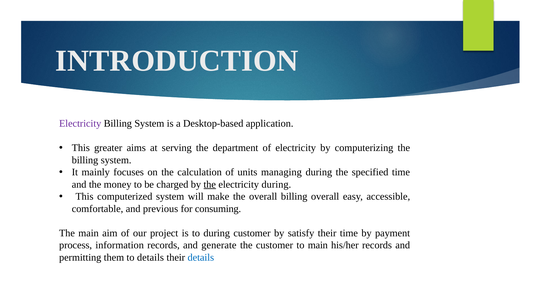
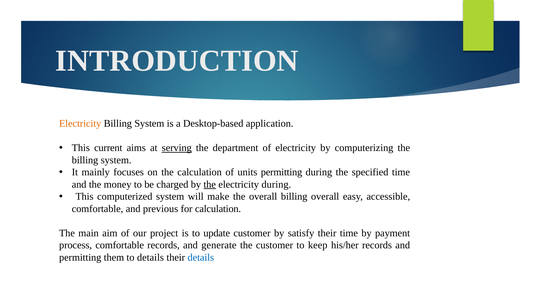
Electricity colour: purple -> orange (80, 124)
greater: greater -> current (108, 148)
serving underline: none -> present (177, 148)
units managing: managing -> permitting (282, 172)
for consuming: consuming -> calculation (218, 209)
to during: during -> update (217, 233)
process information: information -> comfortable (120, 245)
to main: main -> keep (318, 245)
